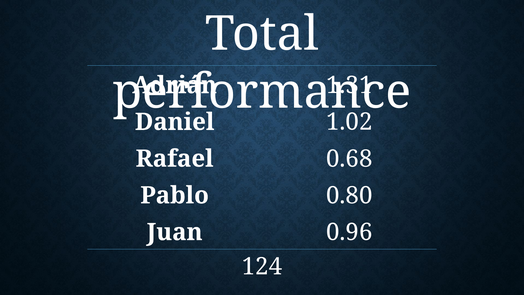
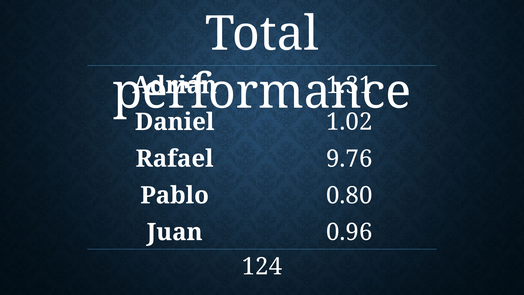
0.68: 0.68 -> 9.76 (349, 159)
